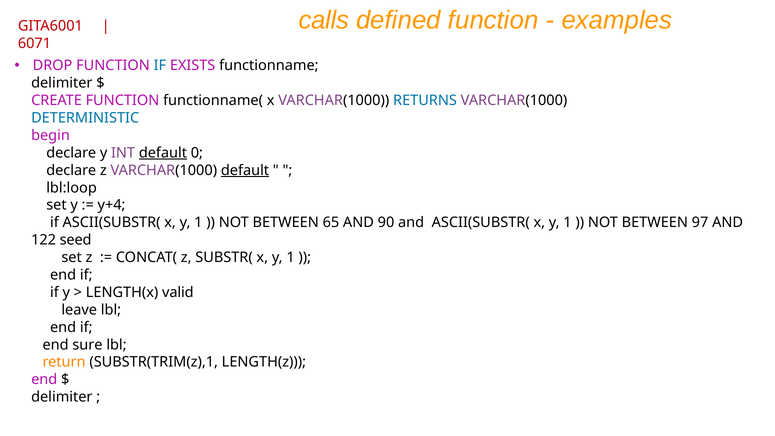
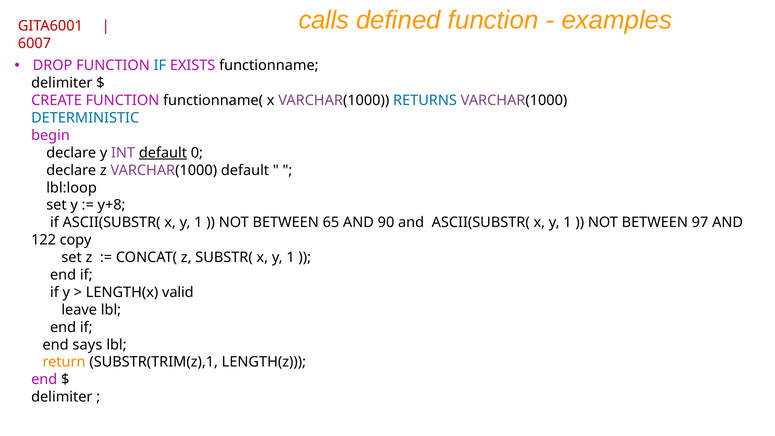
6071: 6071 -> 6007 (34, 43)
default underline: present -> none (245, 170)
y+4: y+4 -> y+8 (112, 205)
seed: seed -> copy (76, 240)
sure: sure -> says (87, 345)
